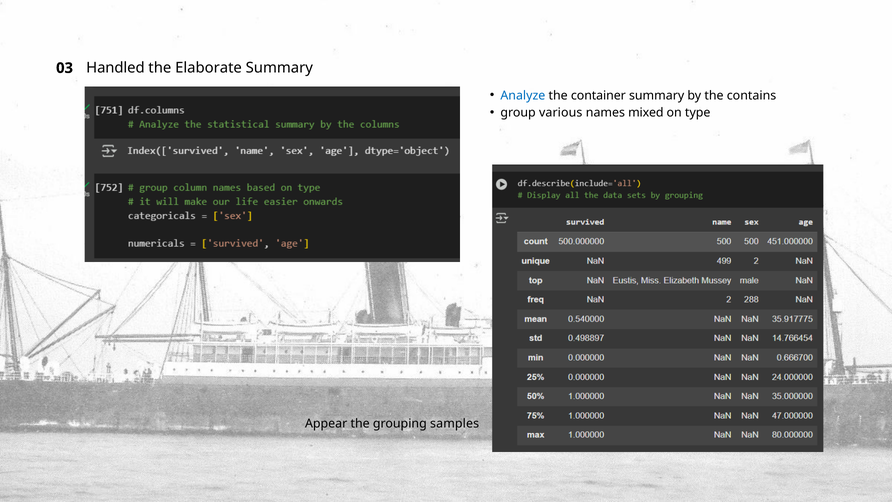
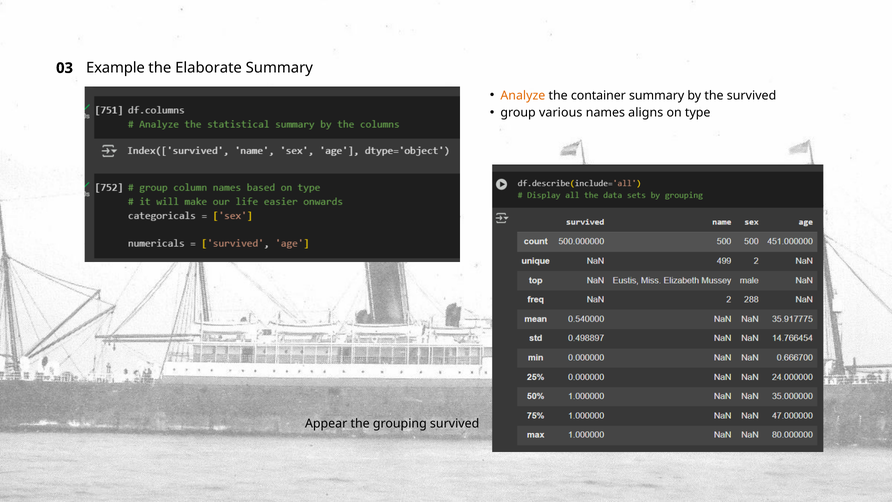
Handled: Handled -> Example (115, 68)
Analyze colour: blue -> orange (523, 95)
the contains: contains -> survived (752, 95)
mixed: mixed -> aligns (646, 113)
grouping samples: samples -> survived (455, 424)
